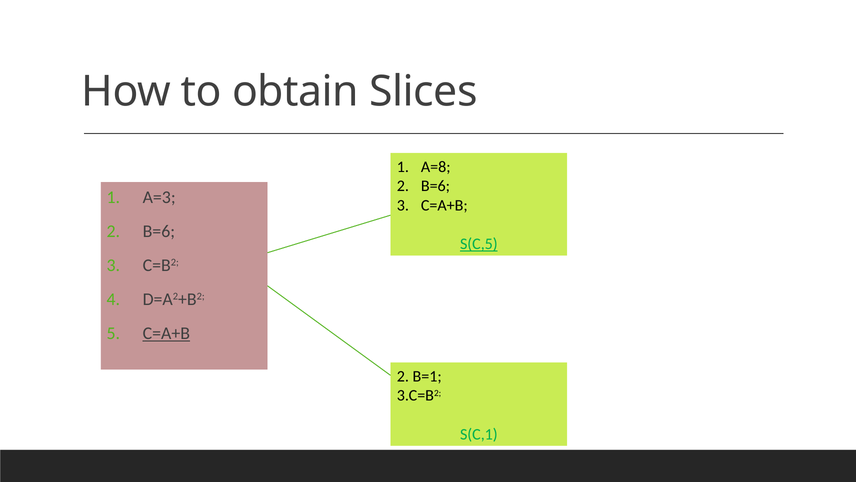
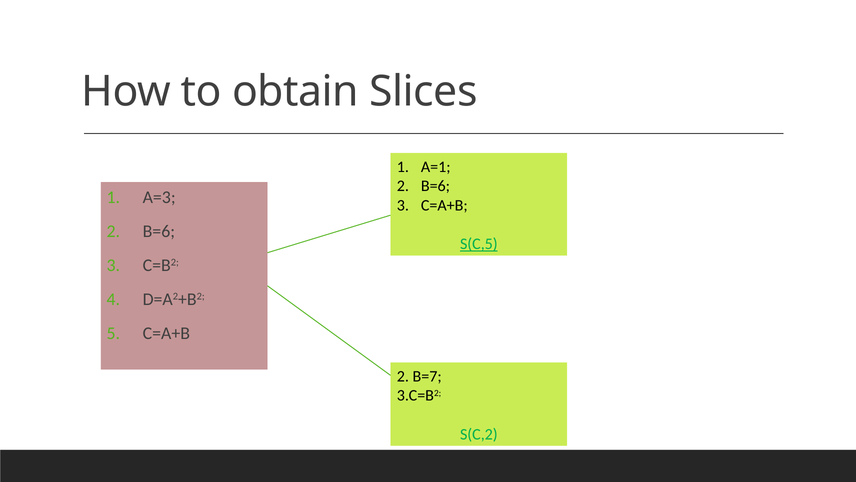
A=8: A=8 -> A=1 (436, 167)
C=A+B underline: present -> none (166, 333)
B=1: B=1 -> B=7 (427, 376)
S(C,1: S(C,1 -> S(C,2 (479, 434)
